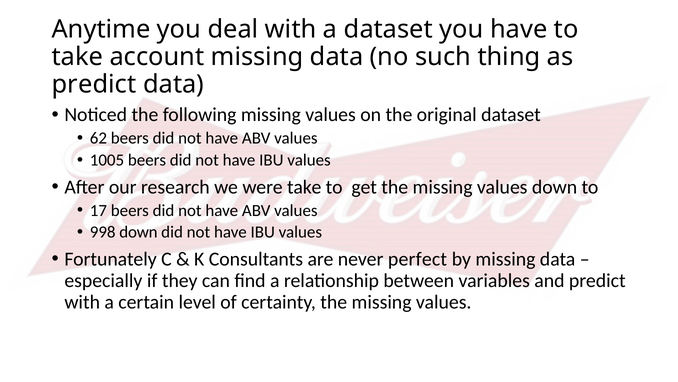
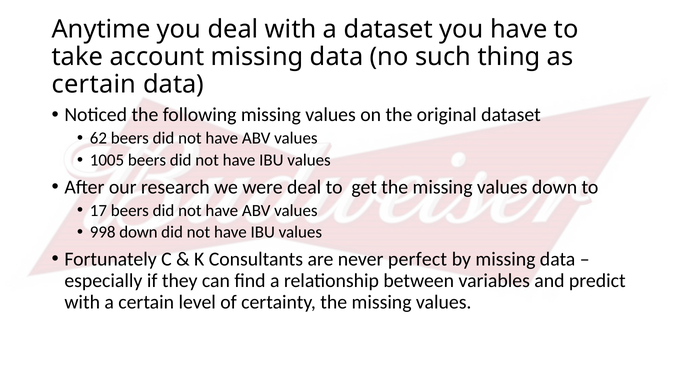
predict: predict -> certain (94, 84)
were take: take -> deal (304, 187)
